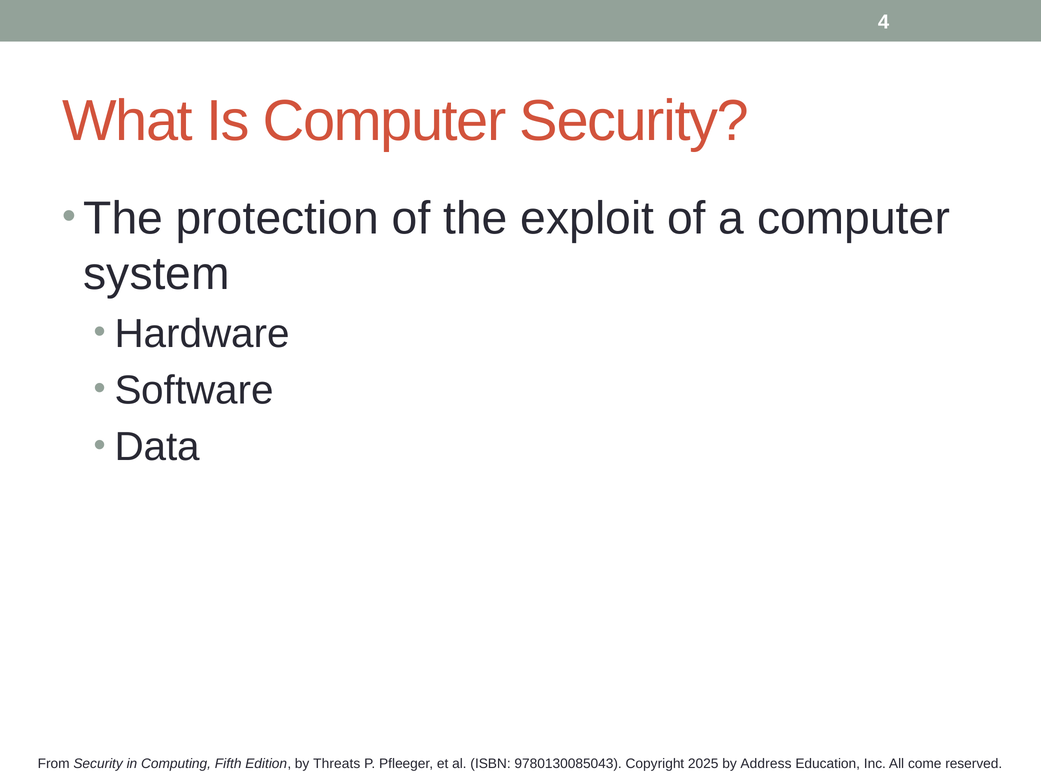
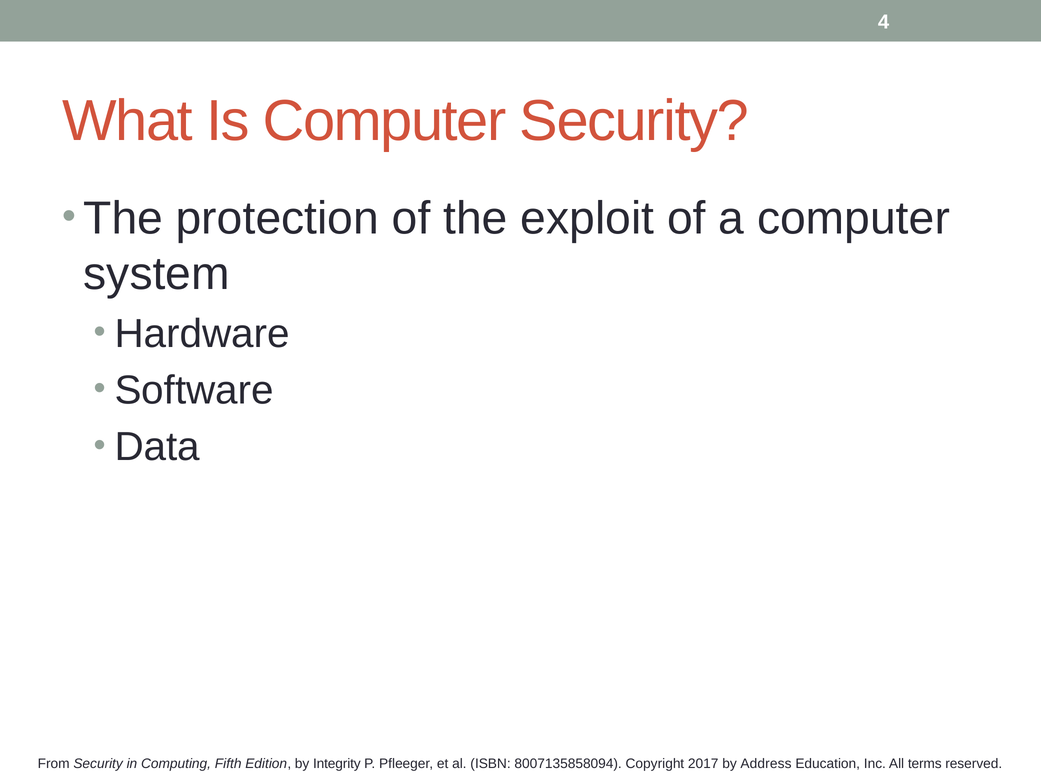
Threats: Threats -> Integrity (337, 764)
9780130085043: 9780130085043 -> 8007135858094 (568, 764)
2025: 2025 -> 2017 (703, 764)
come: come -> terms (925, 764)
